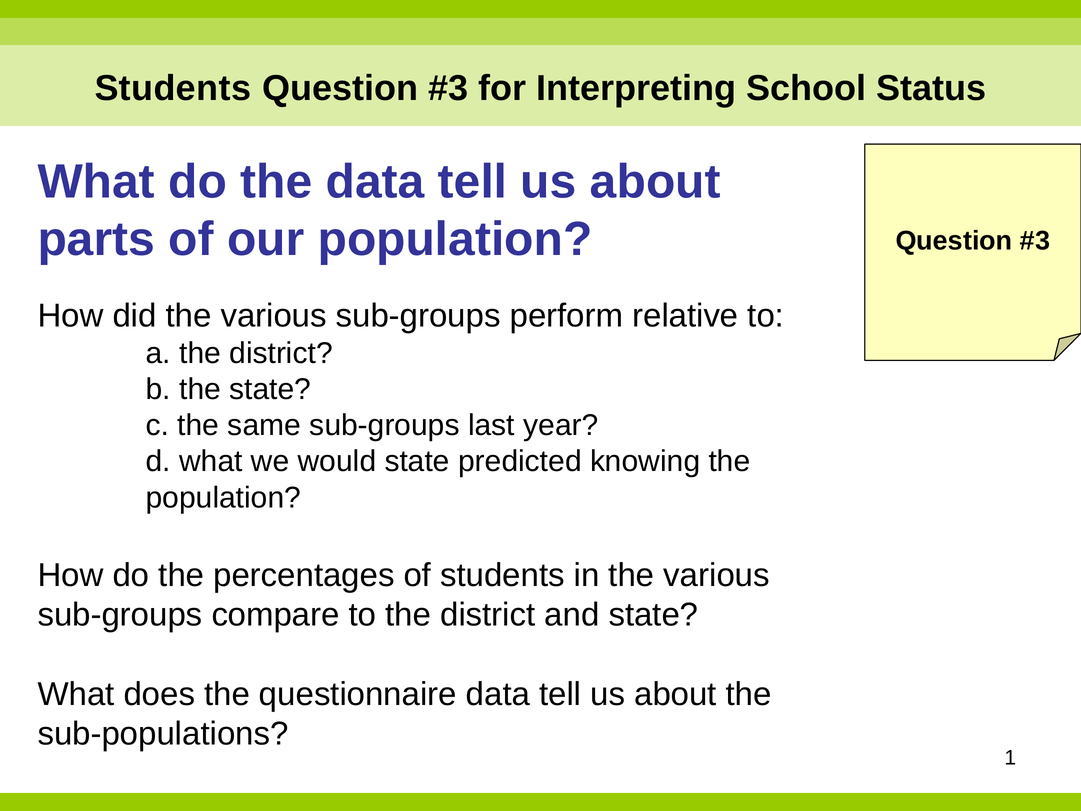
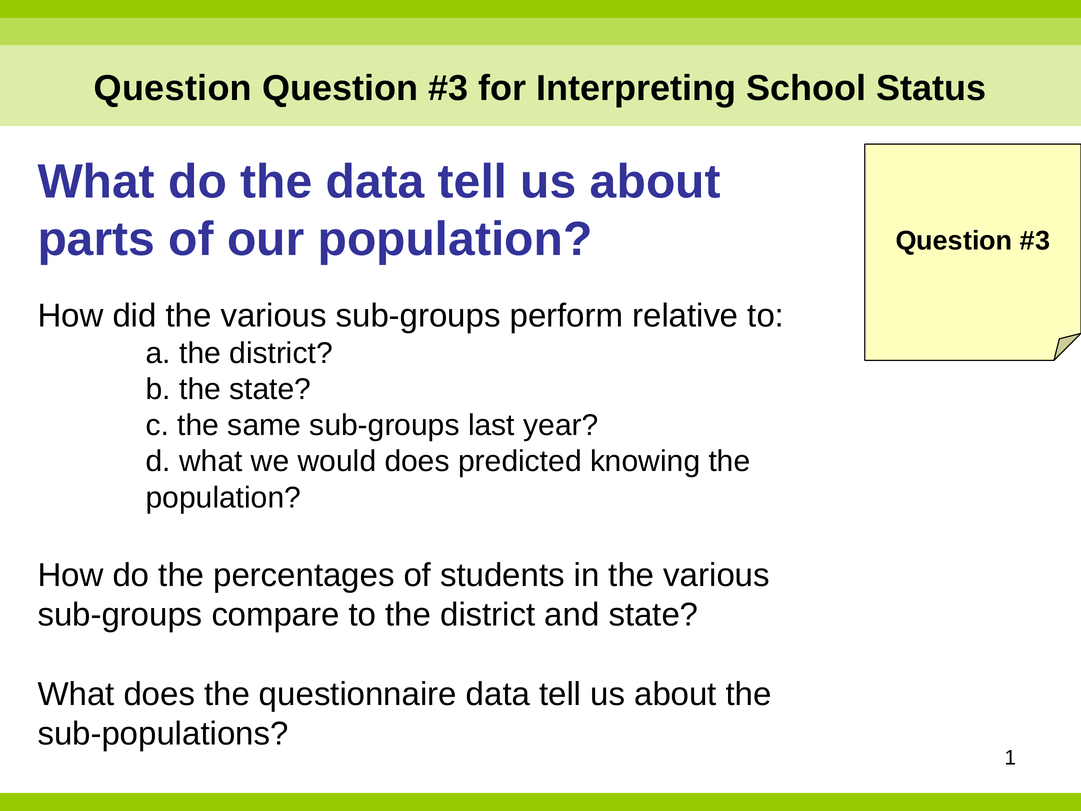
Students: Students -> Question (173, 88)
would state: state -> does (417, 461)
